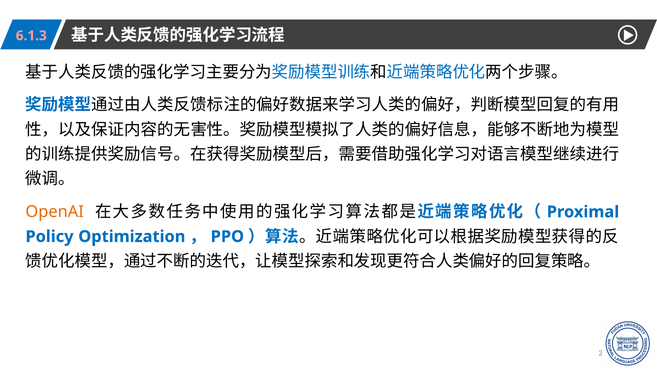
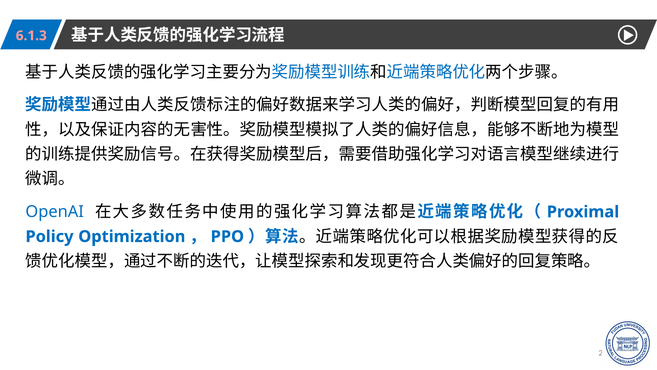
OpenAI colour: orange -> blue (55, 212)
